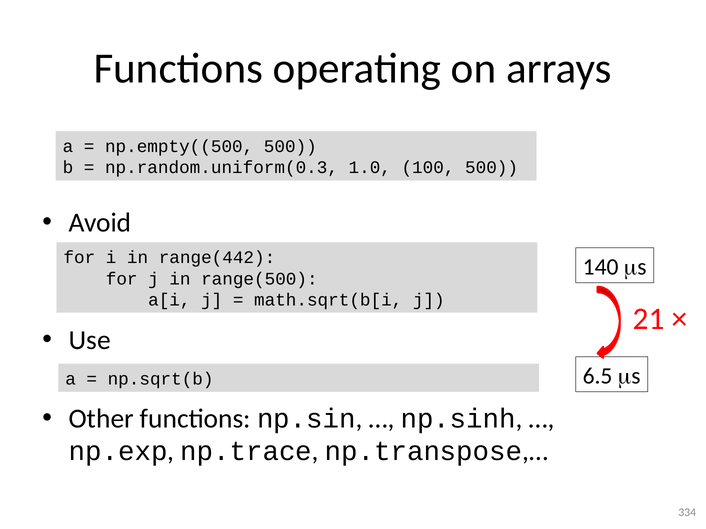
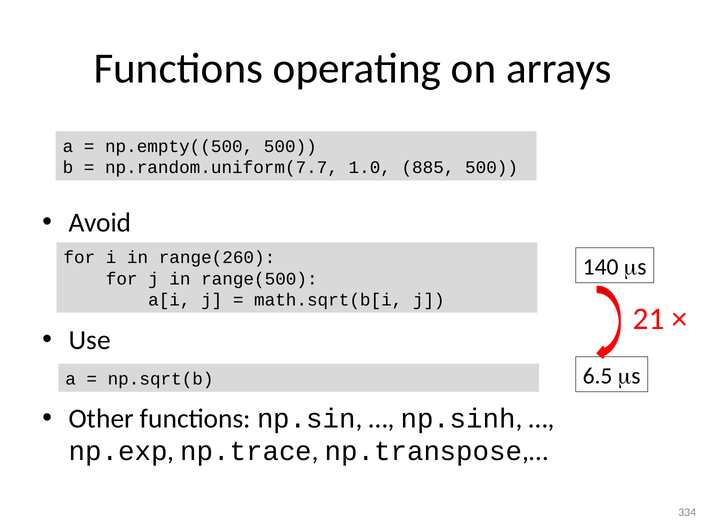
np.random.uniform(0.3: np.random.uniform(0.3 -> np.random.uniform(7.7 (222, 168)
100: 100 -> 885 (428, 168)
range(442: range(442 -> range(260 (217, 258)
